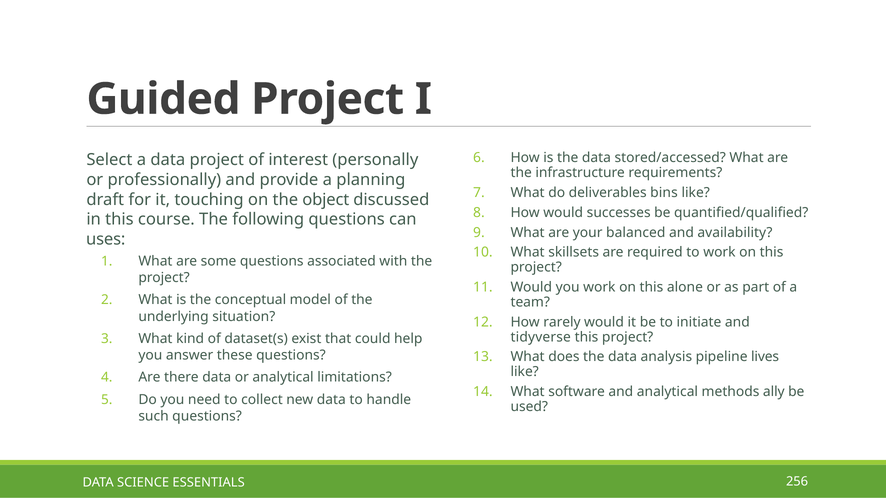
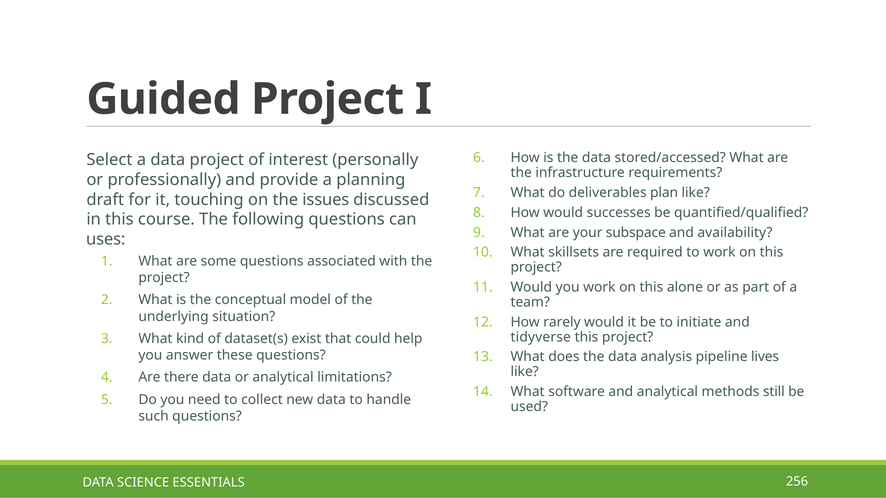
bins: bins -> plan (664, 193)
object: object -> issues (326, 200)
balanced: balanced -> subspace (636, 233)
ally: ally -> still (774, 392)
